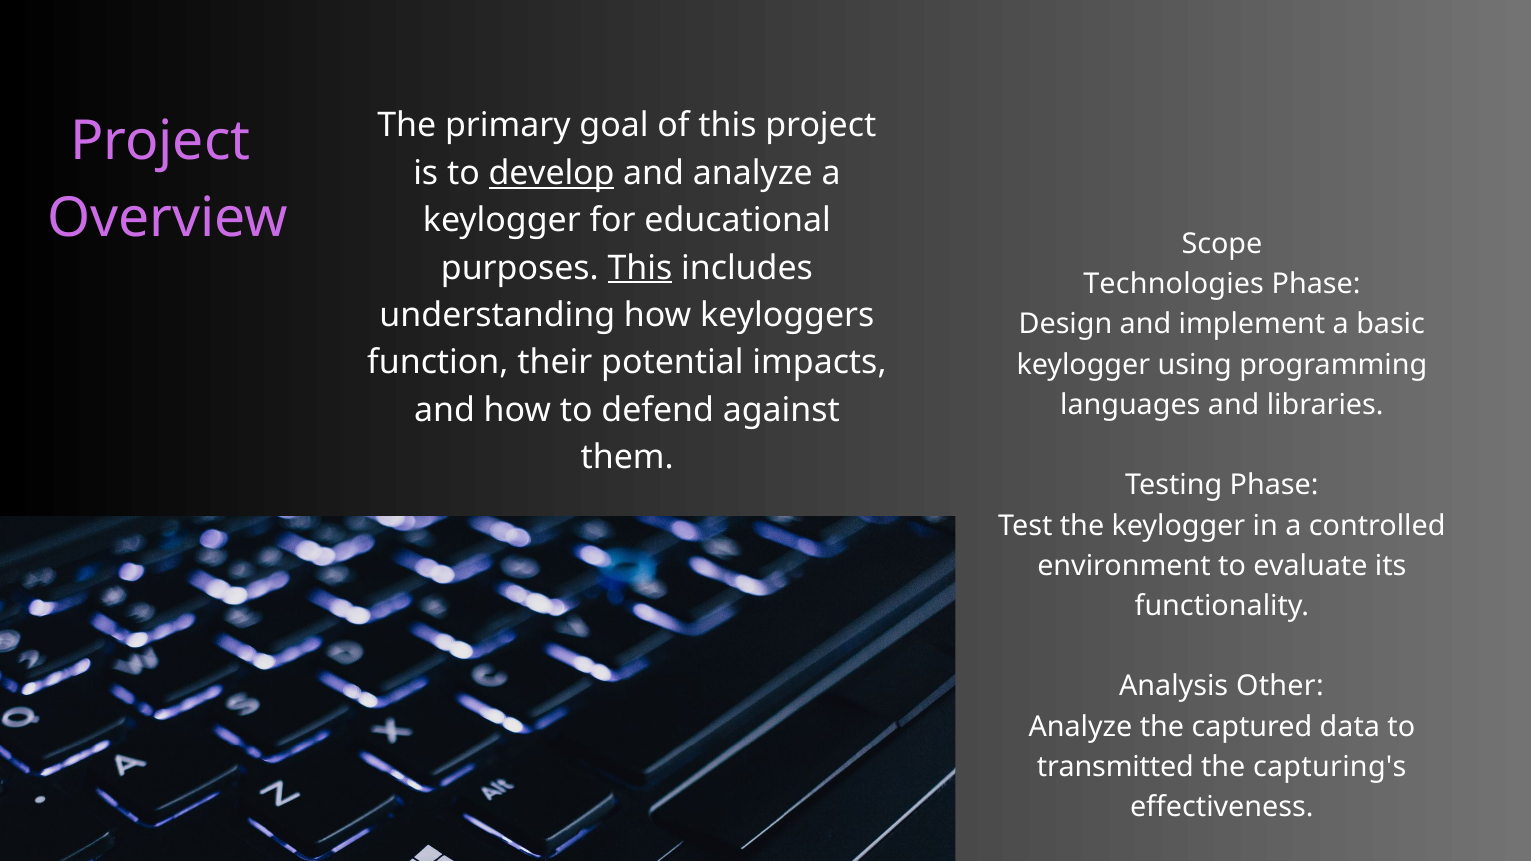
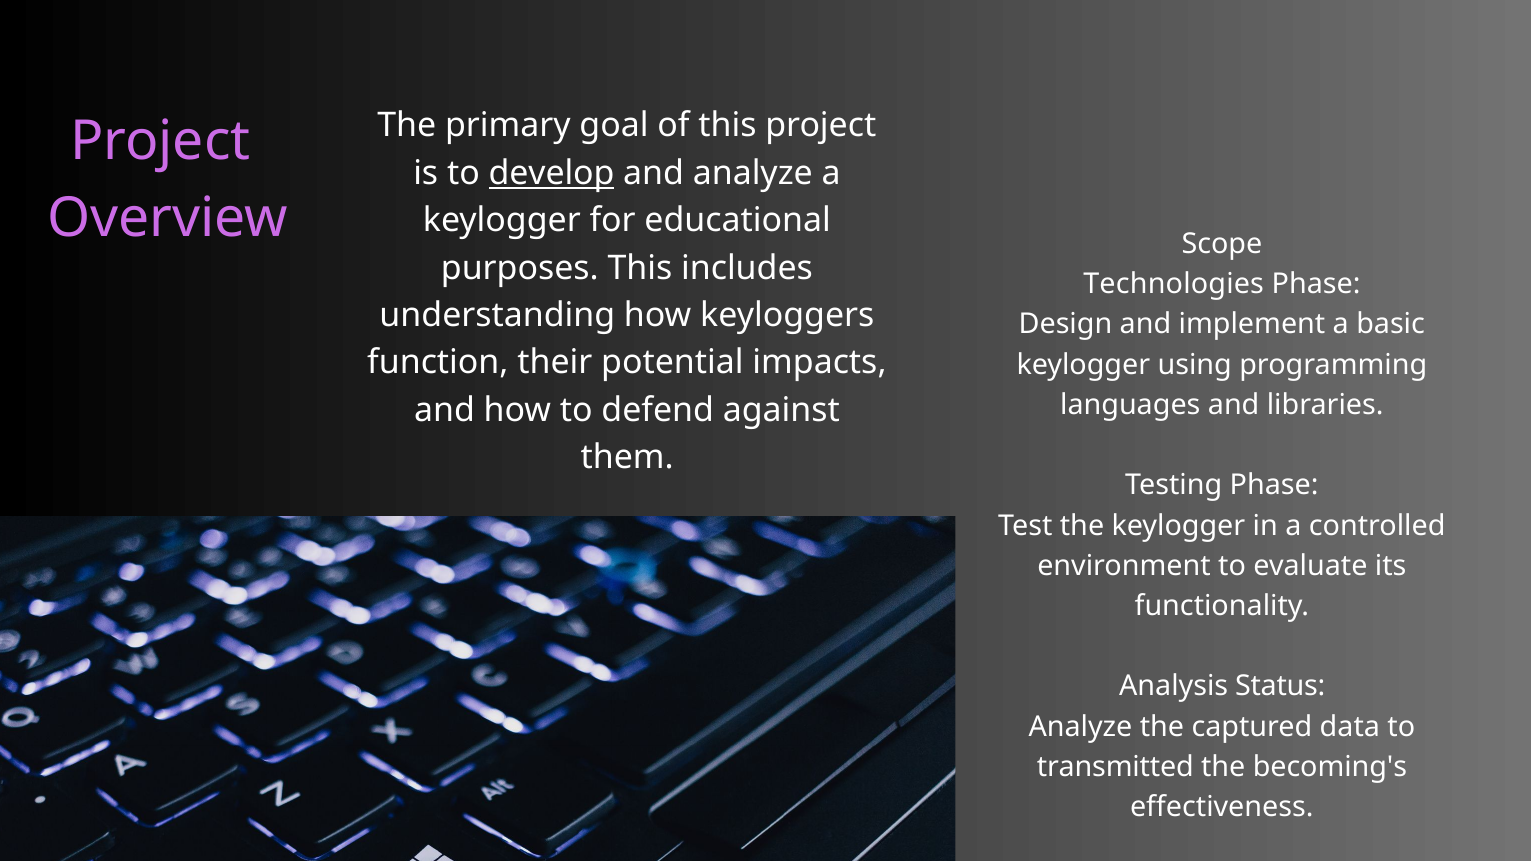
This underline: present -> none (640, 268)
Other: Other -> Status (1280, 687)
capturing's: capturing's -> becoming's (1330, 767)
